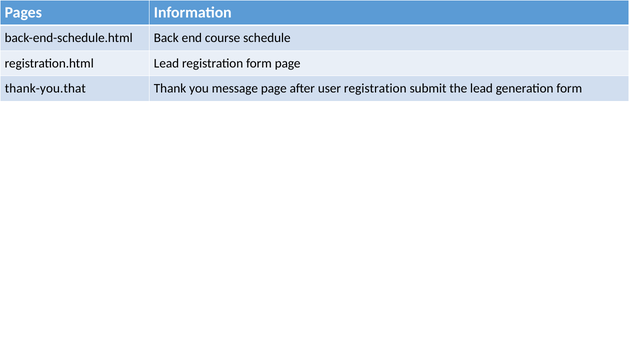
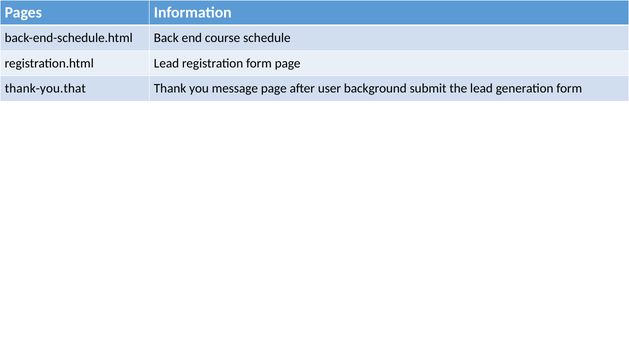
user registration: registration -> background (375, 89)
